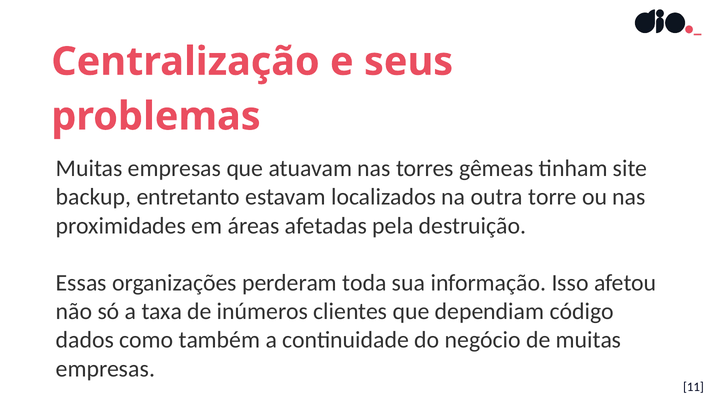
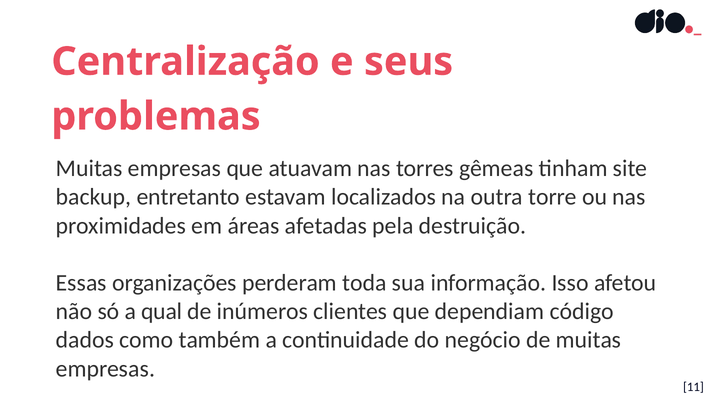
taxa: taxa -> qual (162, 311)
